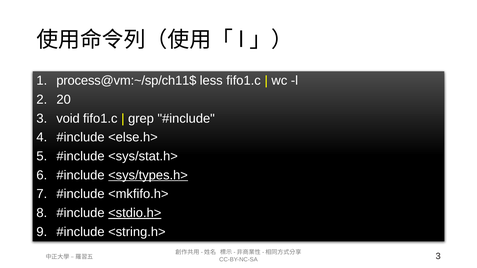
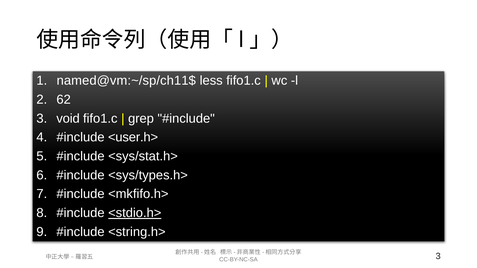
process@vm:~/sp/ch11$: process@vm:~/sp/ch11$ -> named@vm:~/sp/ch11$ (126, 81)
20: 20 -> 62 (64, 100)
<else.h>: <else.h> -> <user.h> (133, 138)
<sys/types.h> underline: present -> none (148, 175)
